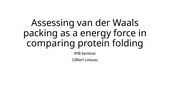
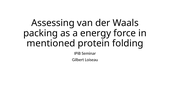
comparing: comparing -> mentioned (51, 43)
